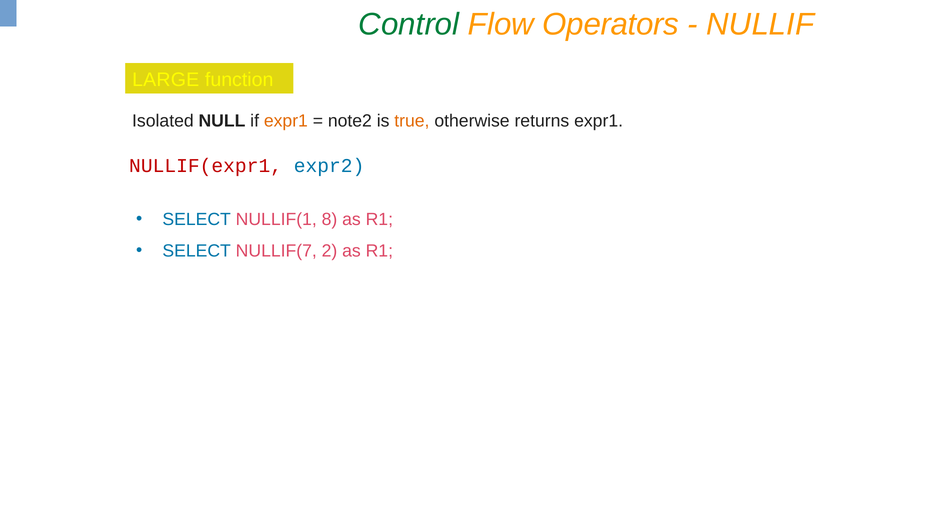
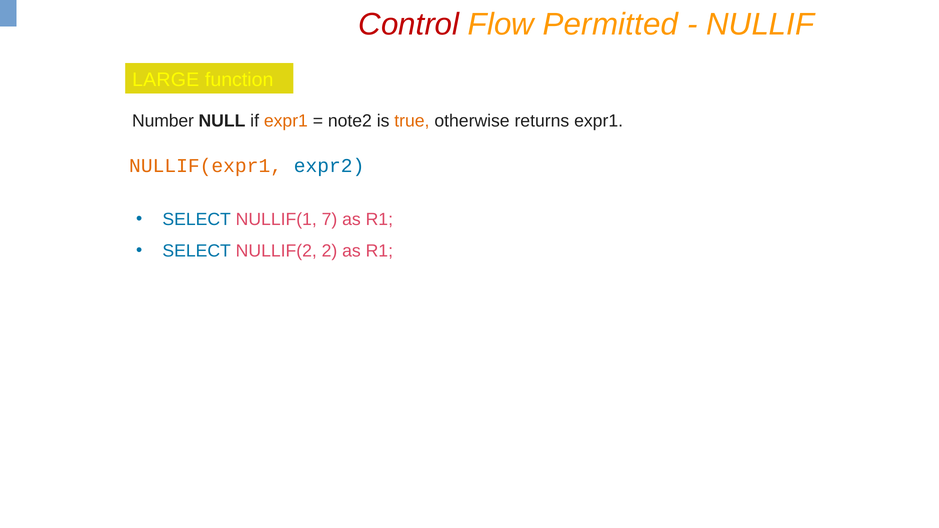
Control colour: green -> red (409, 24)
Operators: Operators -> Permitted (610, 24)
Isolated: Isolated -> Number (163, 121)
NULLIF(expr1 colour: red -> orange (206, 166)
8: 8 -> 7 (329, 219)
NULLIF(7: NULLIF(7 -> NULLIF(2 (276, 251)
